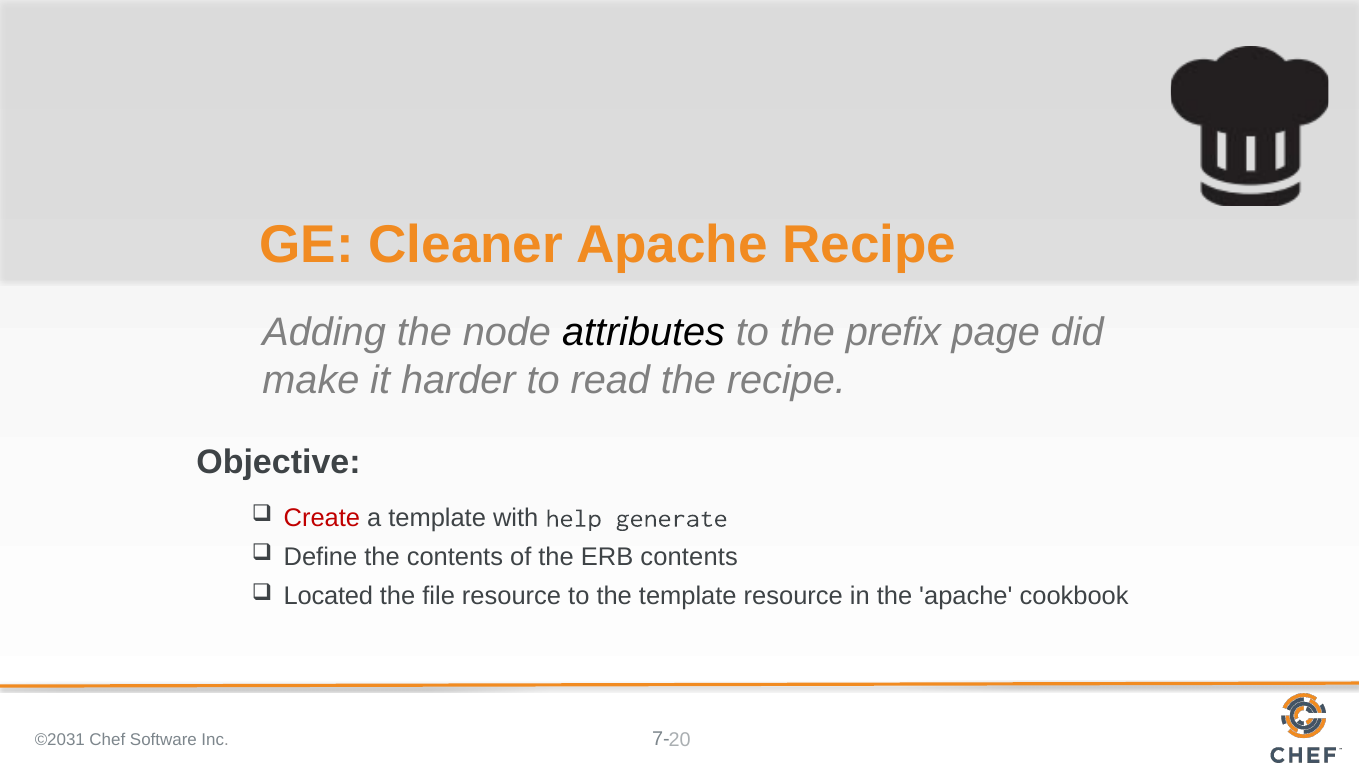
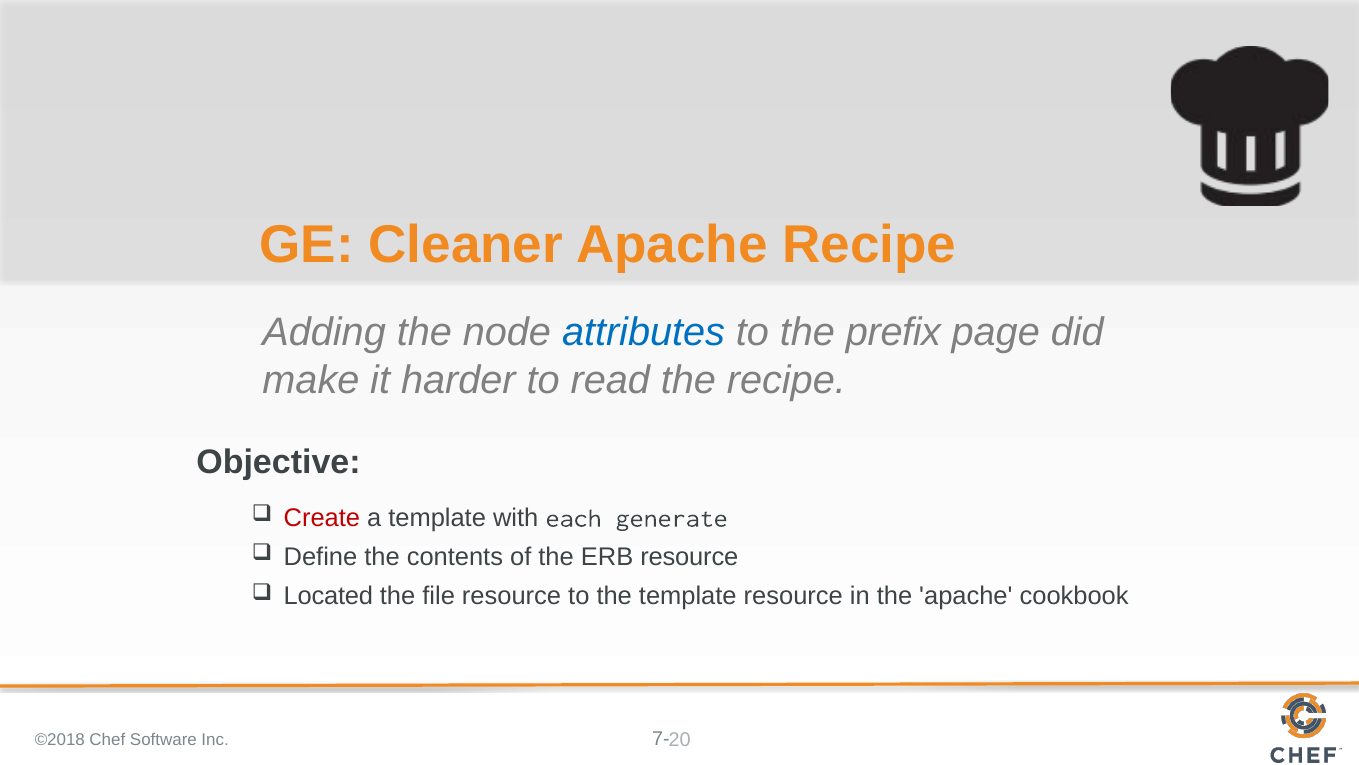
attributes colour: black -> blue (643, 332)
help: help -> each (574, 518)
ERB contents: contents -> resource (689, 557)
©2031: ©2031 -> ©2018 (60, 740)
